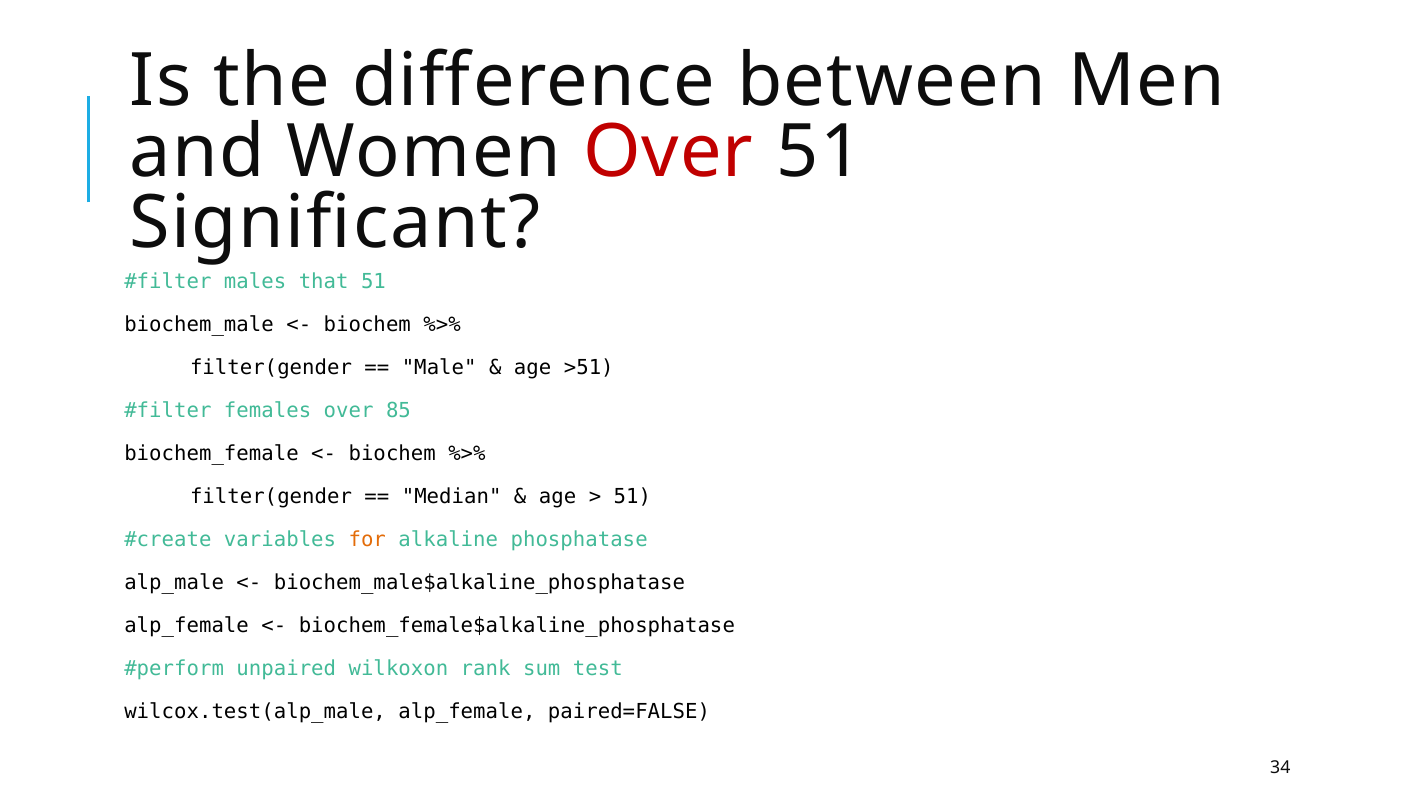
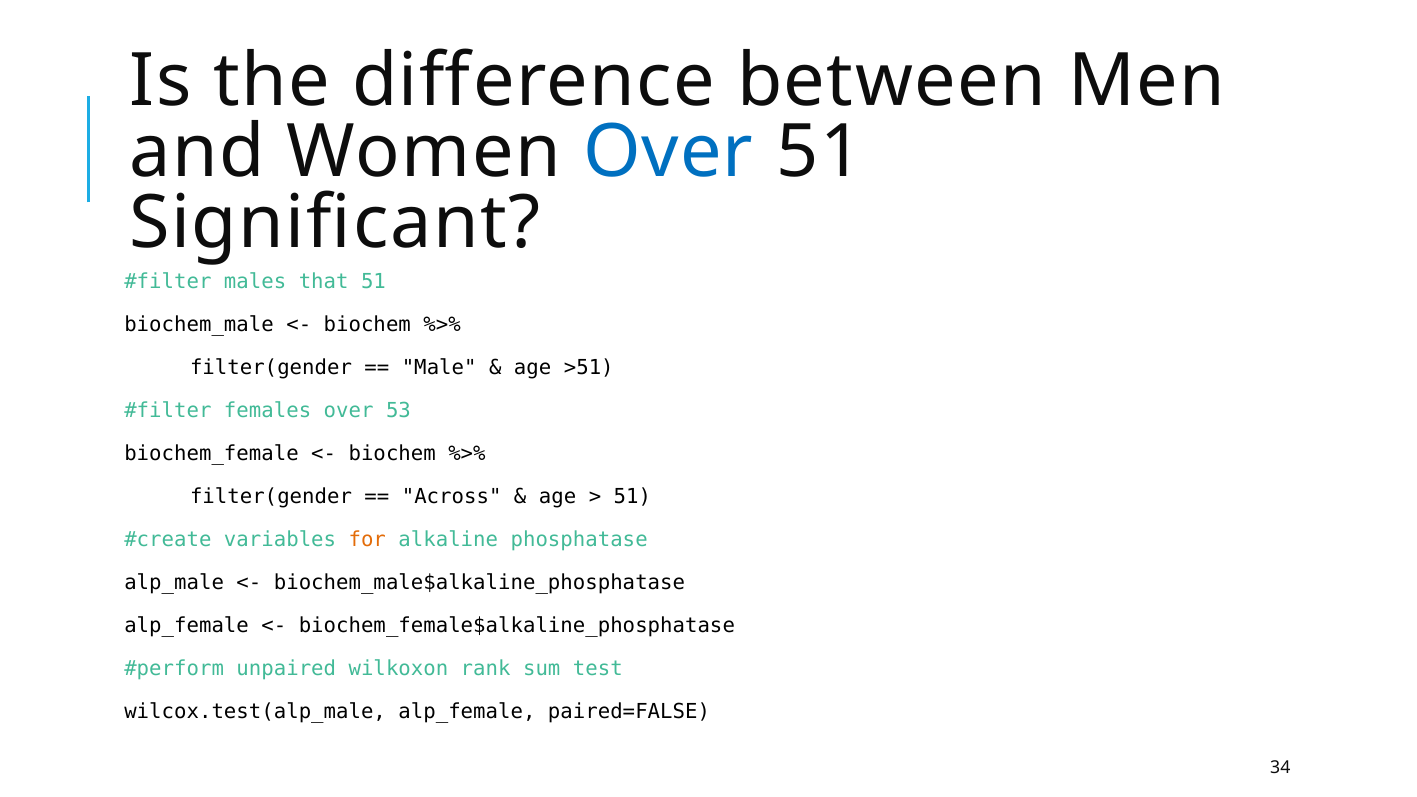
Over colour: red -> blue (668, 152)
85: 85 -> 53 (398, 411)
Median: Median -> Across (452, 497)
